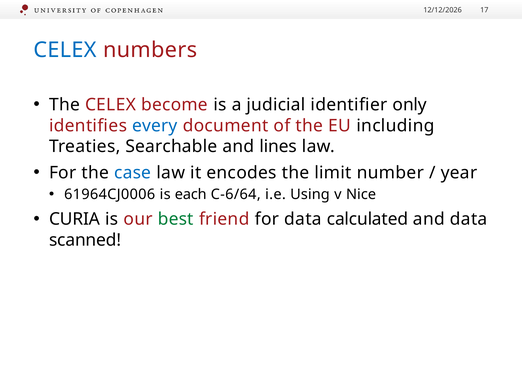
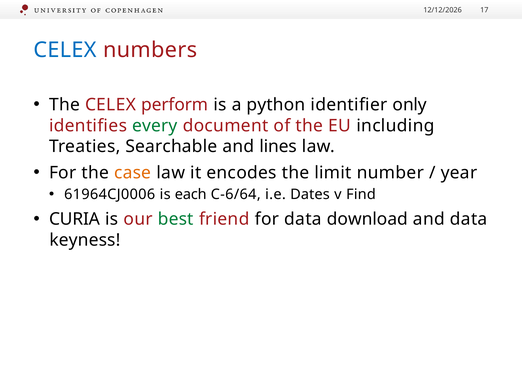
become: become -> perform (175, 105)
judicial: judicial -> python (276, 105)
every colour: blue -> green (155, 126)
case colour: blue -> orange (133, 173)
Using: Using -> Dates (310, 195)
Nice: Nice -> Find (361, 195)
calculated: calculated -> download (367, 220)
scanned: scanned -> keyness (85, 240)
